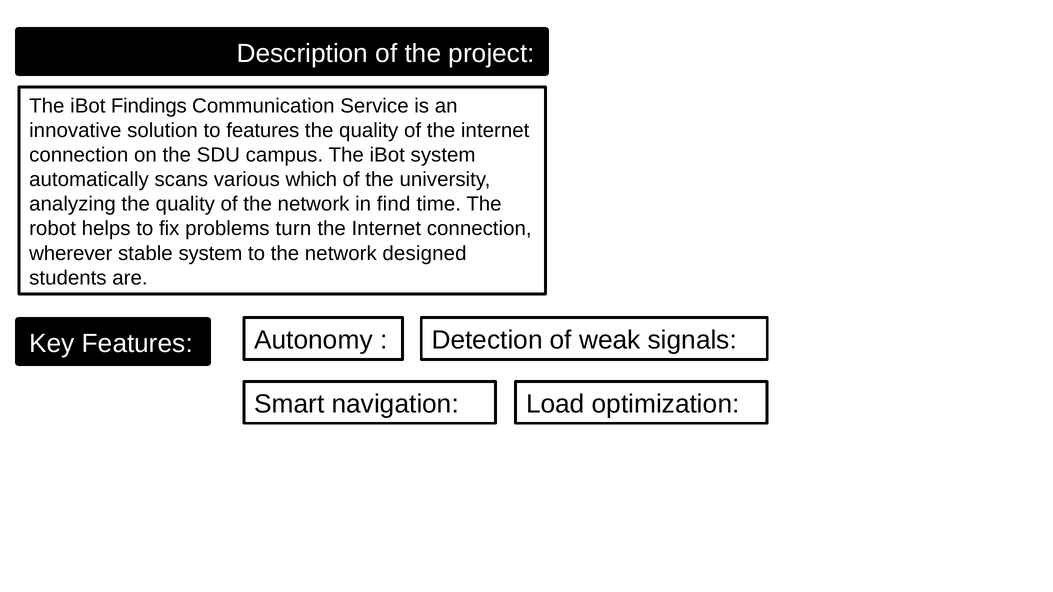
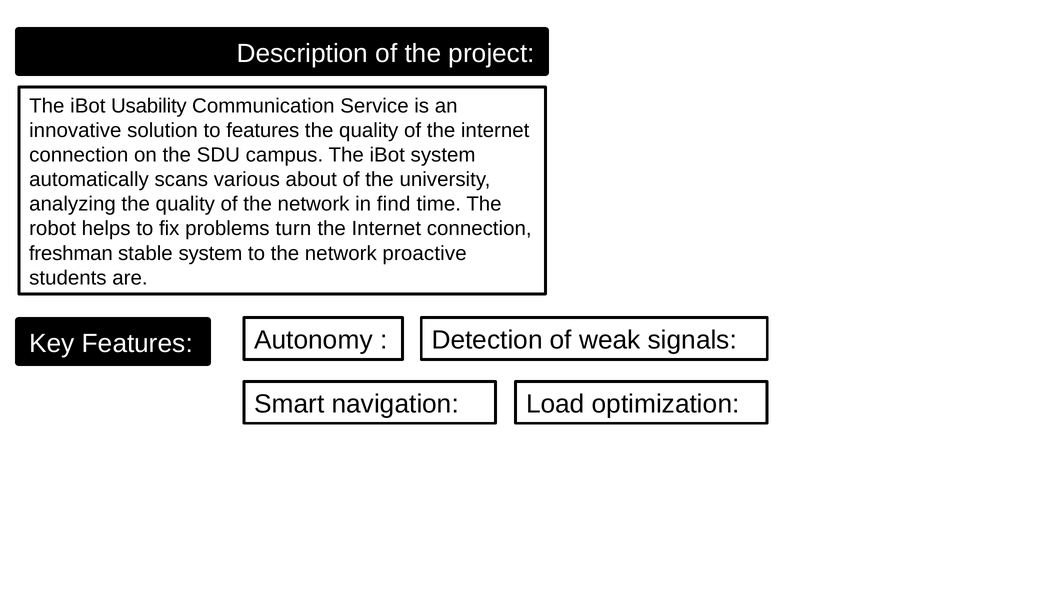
Findings: Findings -> Usability (149, 106)
which: which -> about (311, 180)
wherever: wherever -> freshman (71, 253)
designed: designed -> proactive (425, 253)
